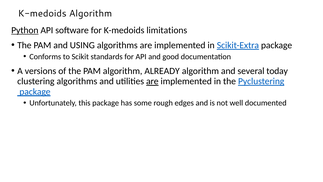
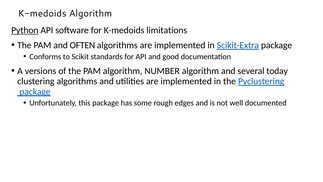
USING: USING -> OFTEN (82, 45)
ALREADY: ALREADY -> NUMBER (162, 71)
are underline: present -> none (152, 81)
